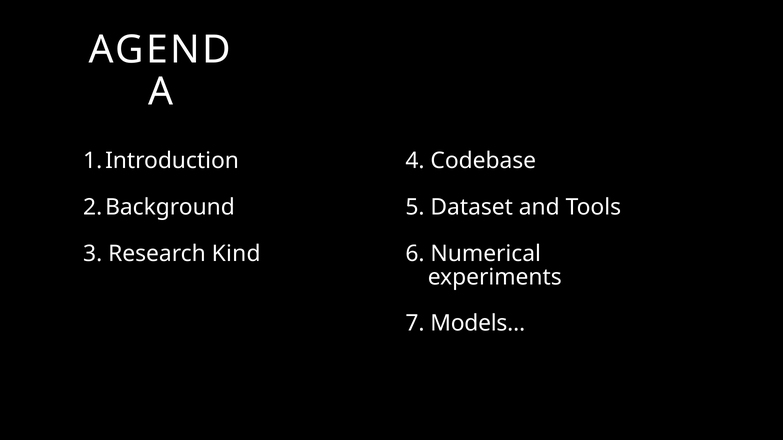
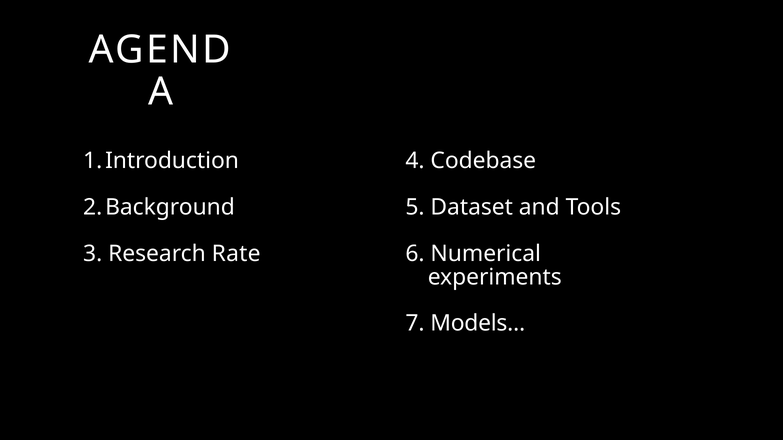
Kind: Kind -> Rate (236, 254)
